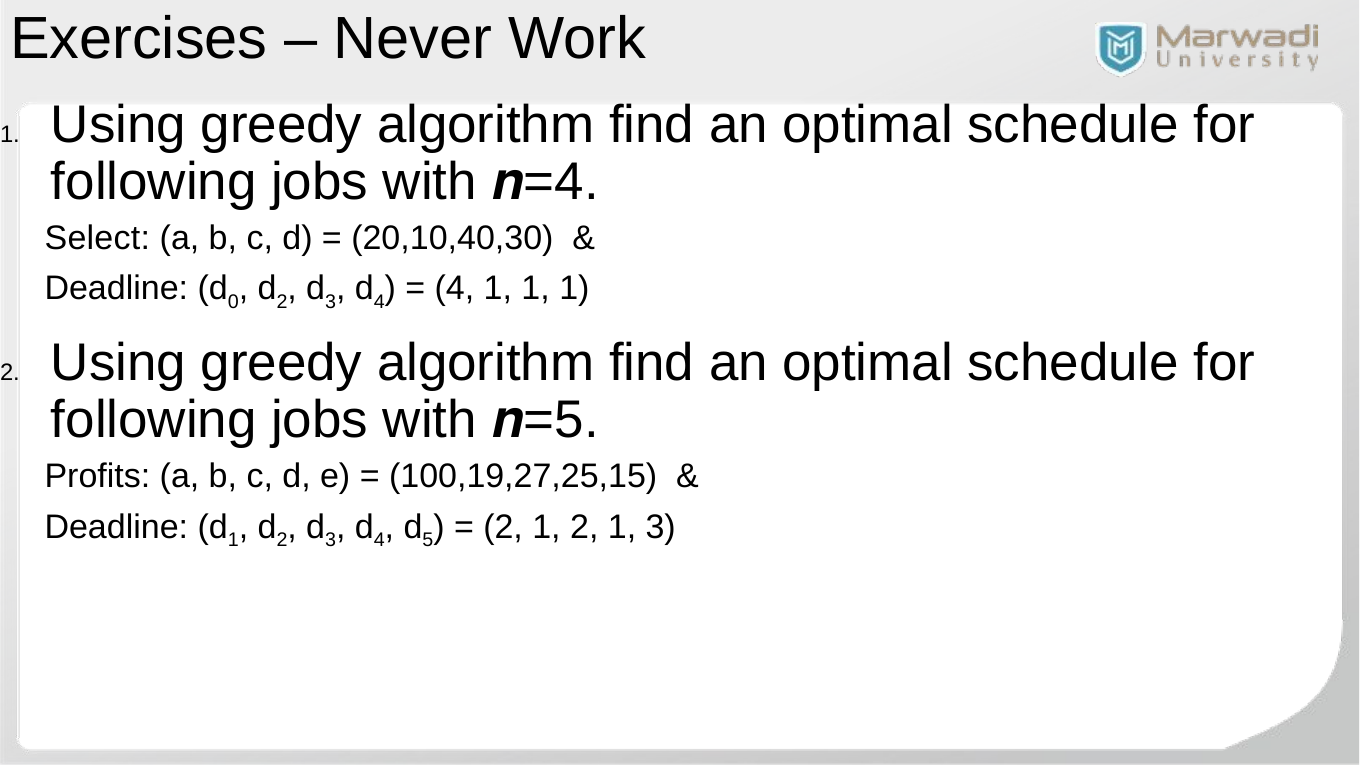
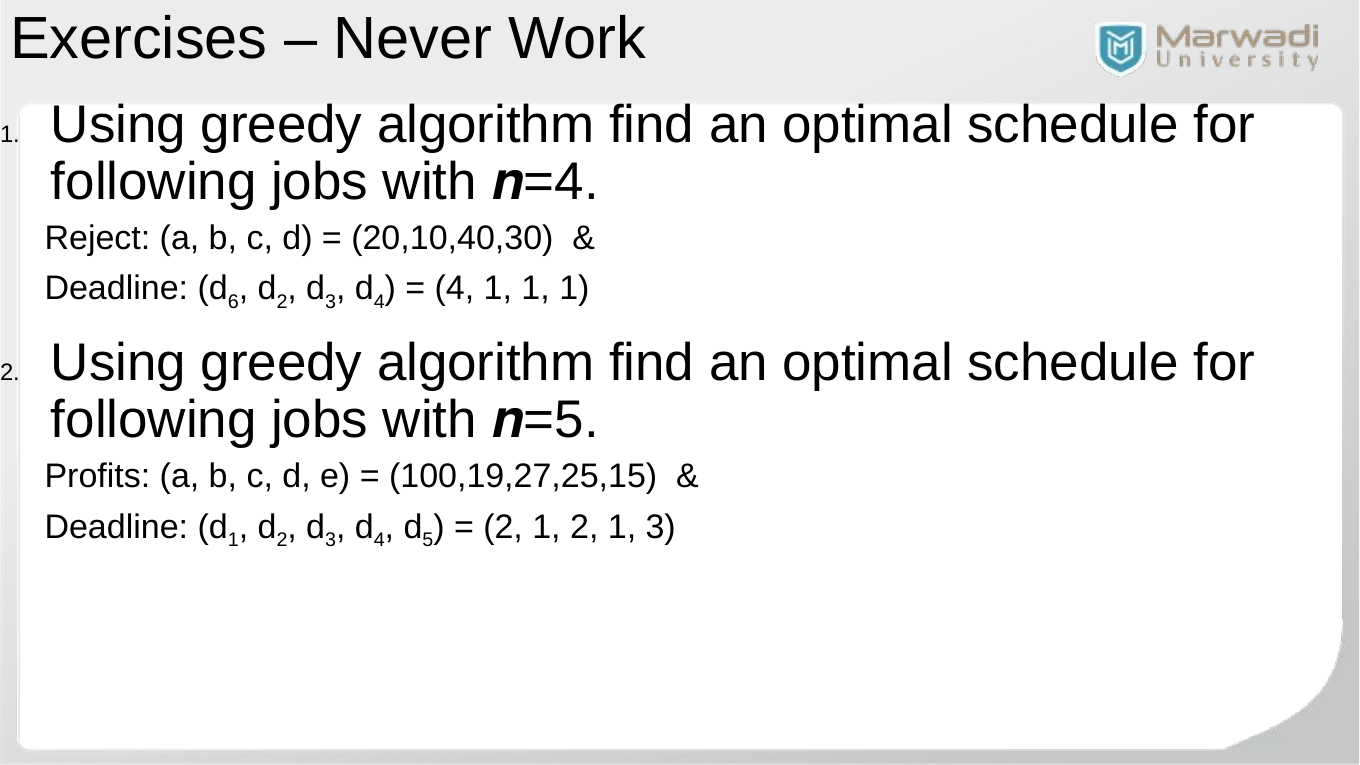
Select: Select -> Reject (97, 238)
0: 0 -> 6 (233, 302)
